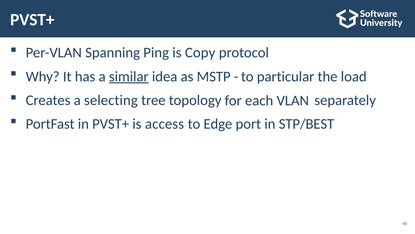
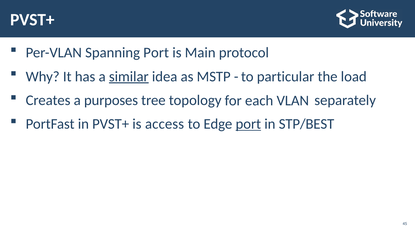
Spanning Ping: Ping -> Port (156, 53)
Copy: Copy -> Main (200, 53)
selecting: selecting -> purposes (111, 100)
port underline: none -> present (248, 124)
